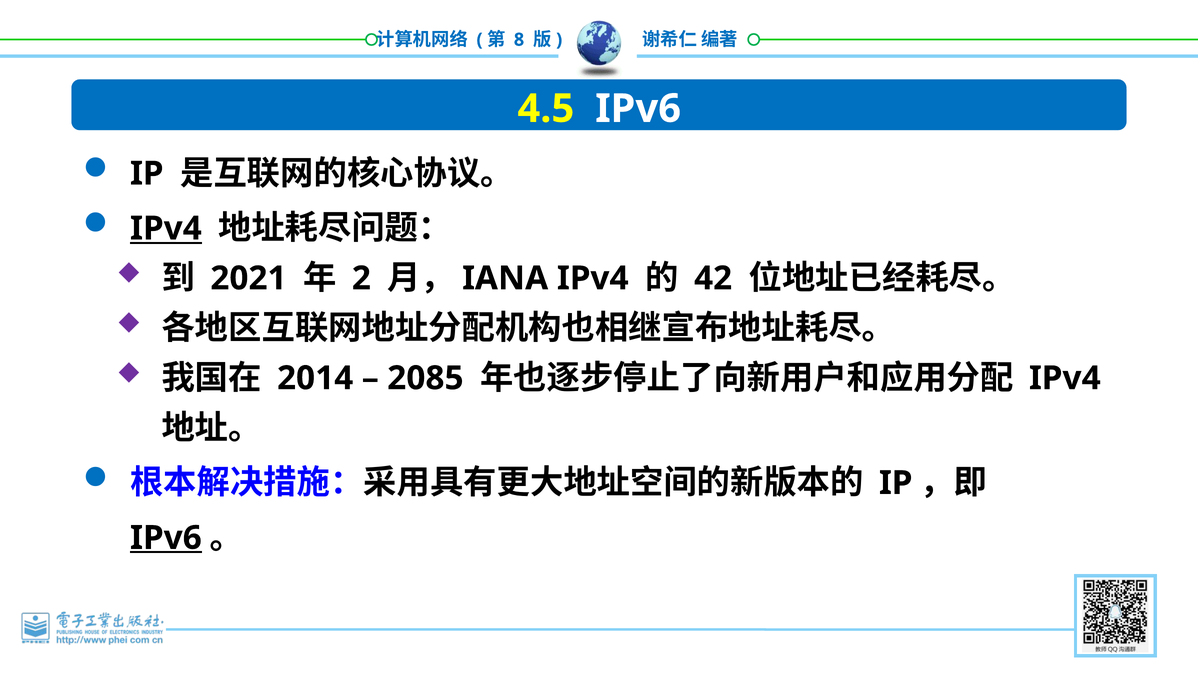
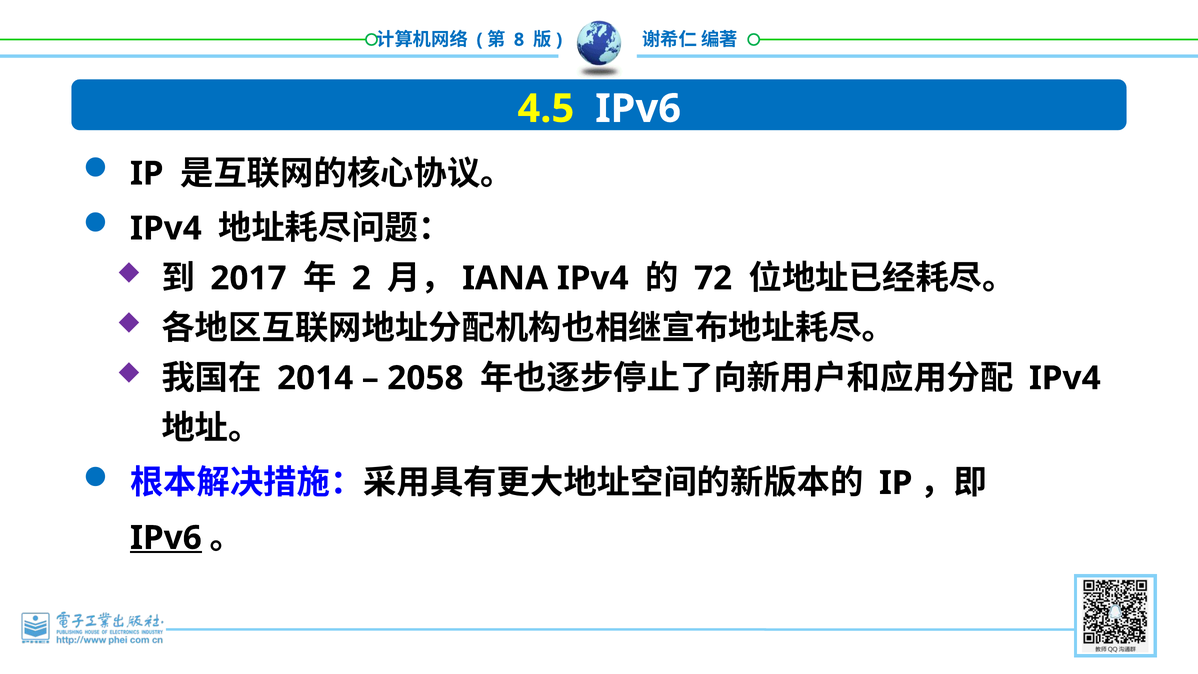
IPv4 underline: present -> none (166, 228)
2021: 2021 -> 2017 (248, 278)
42: 42 -> 72 (713, 278)
2085: 2085 -> 2058 (425, 378)
